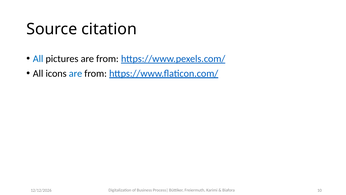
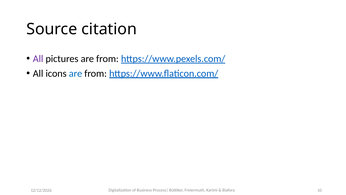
All colour: blue -> purple (38, 59)
